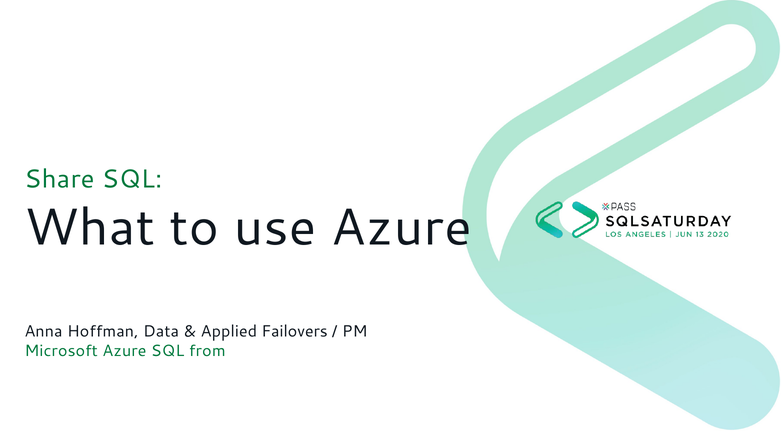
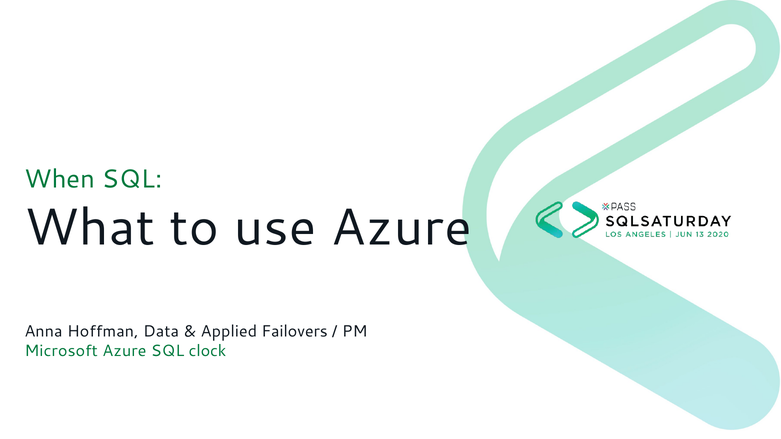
Share: Share -> When (60, 179)
from: from -> clock (207, 351)
